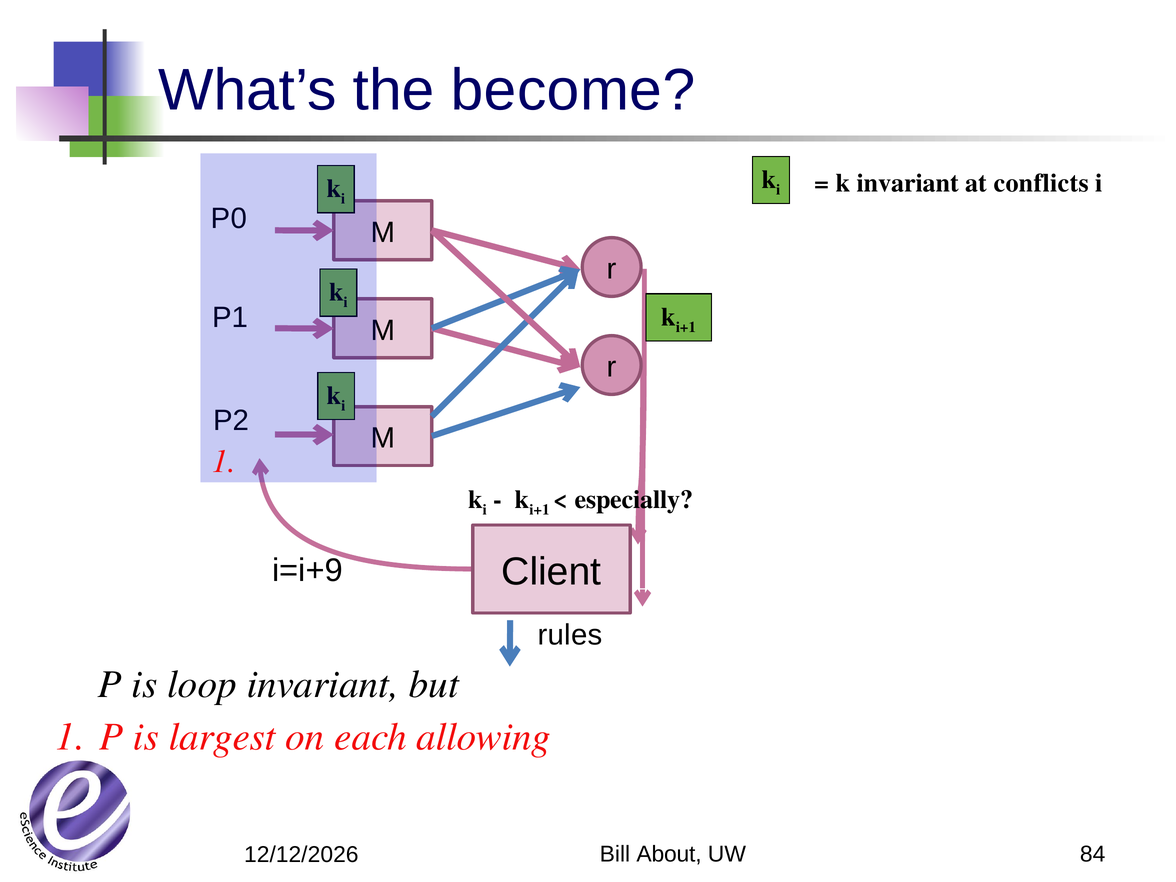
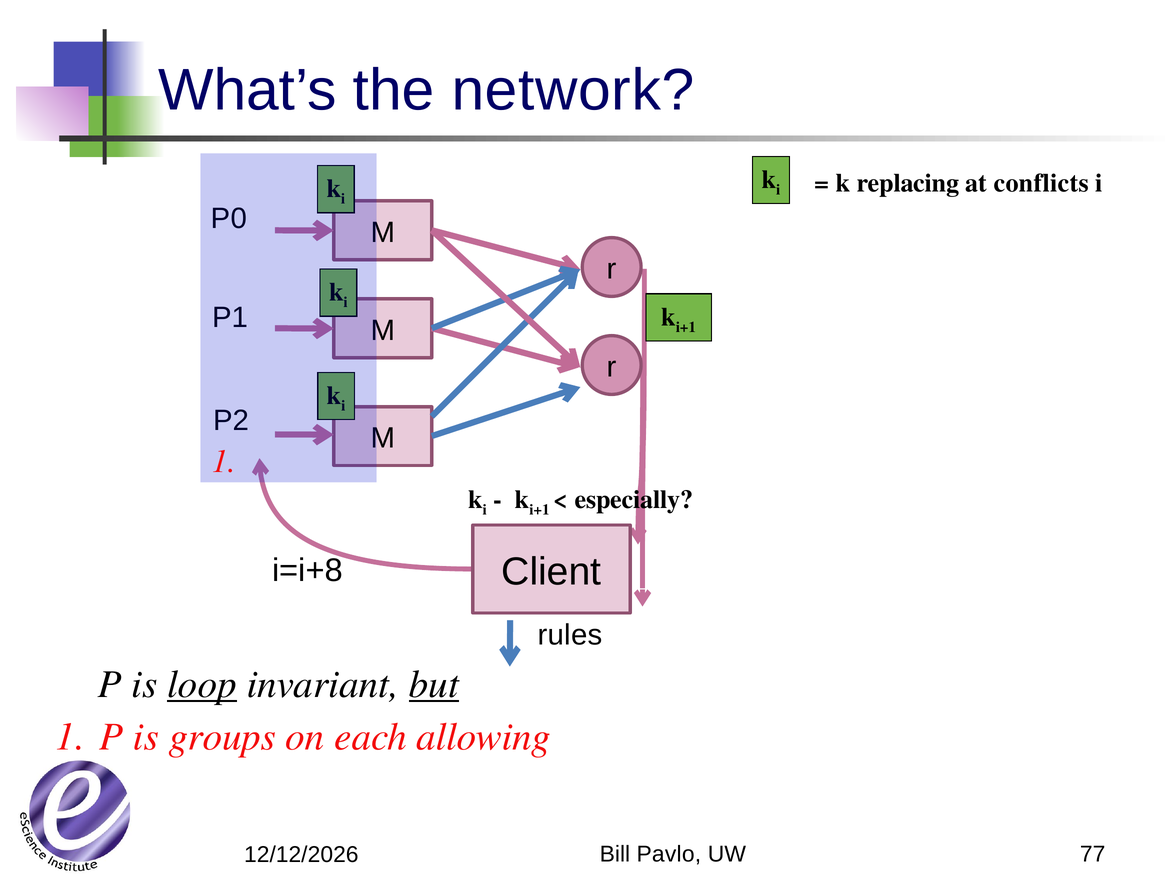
become: become -> network (573, 90)
k invariant: invariant -> replacing (908, 183)
i=i+9: i=i+9 -> i=i+8 (307, 570)
loop underline: none -> present (202, 684)
but underline: none -> present (434, 684)
largest: largest -> groups (222, 737)
About: About -> Pavlo (669, 854)
84: 84 -> 77 (1093, 854)
